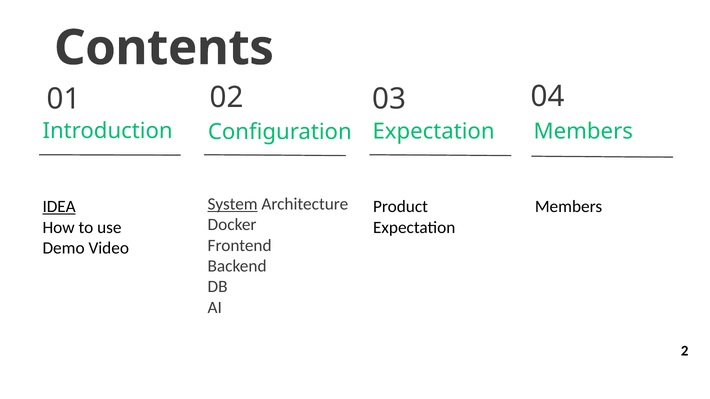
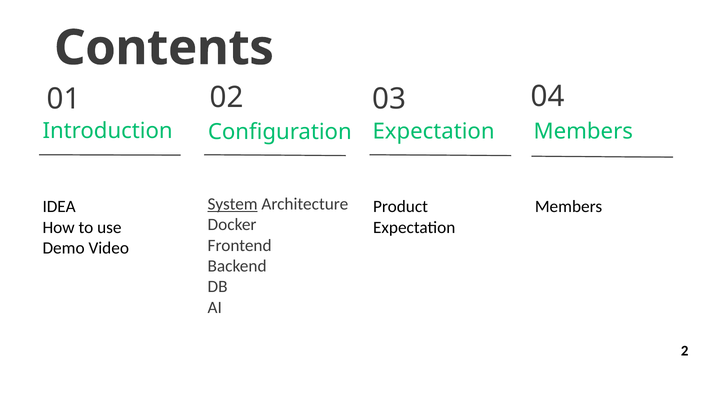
IDEA underline: present -> none (59, 207)
